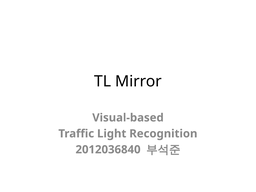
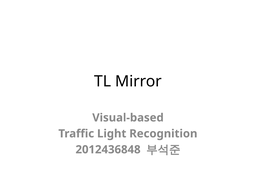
2012036840: 2012036840 -> 2012436848 (108, 150)
